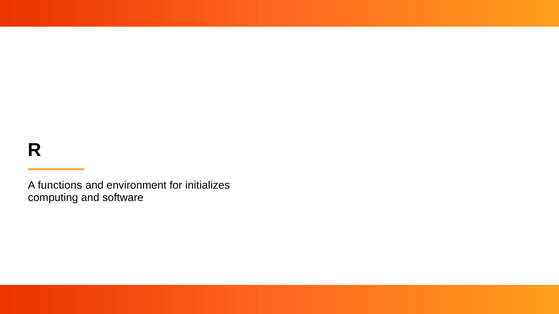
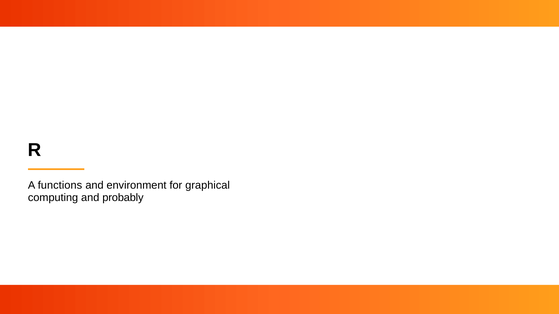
initializes: initializes -> graphical (208, 185)
software: software -> probably (123, 198)
